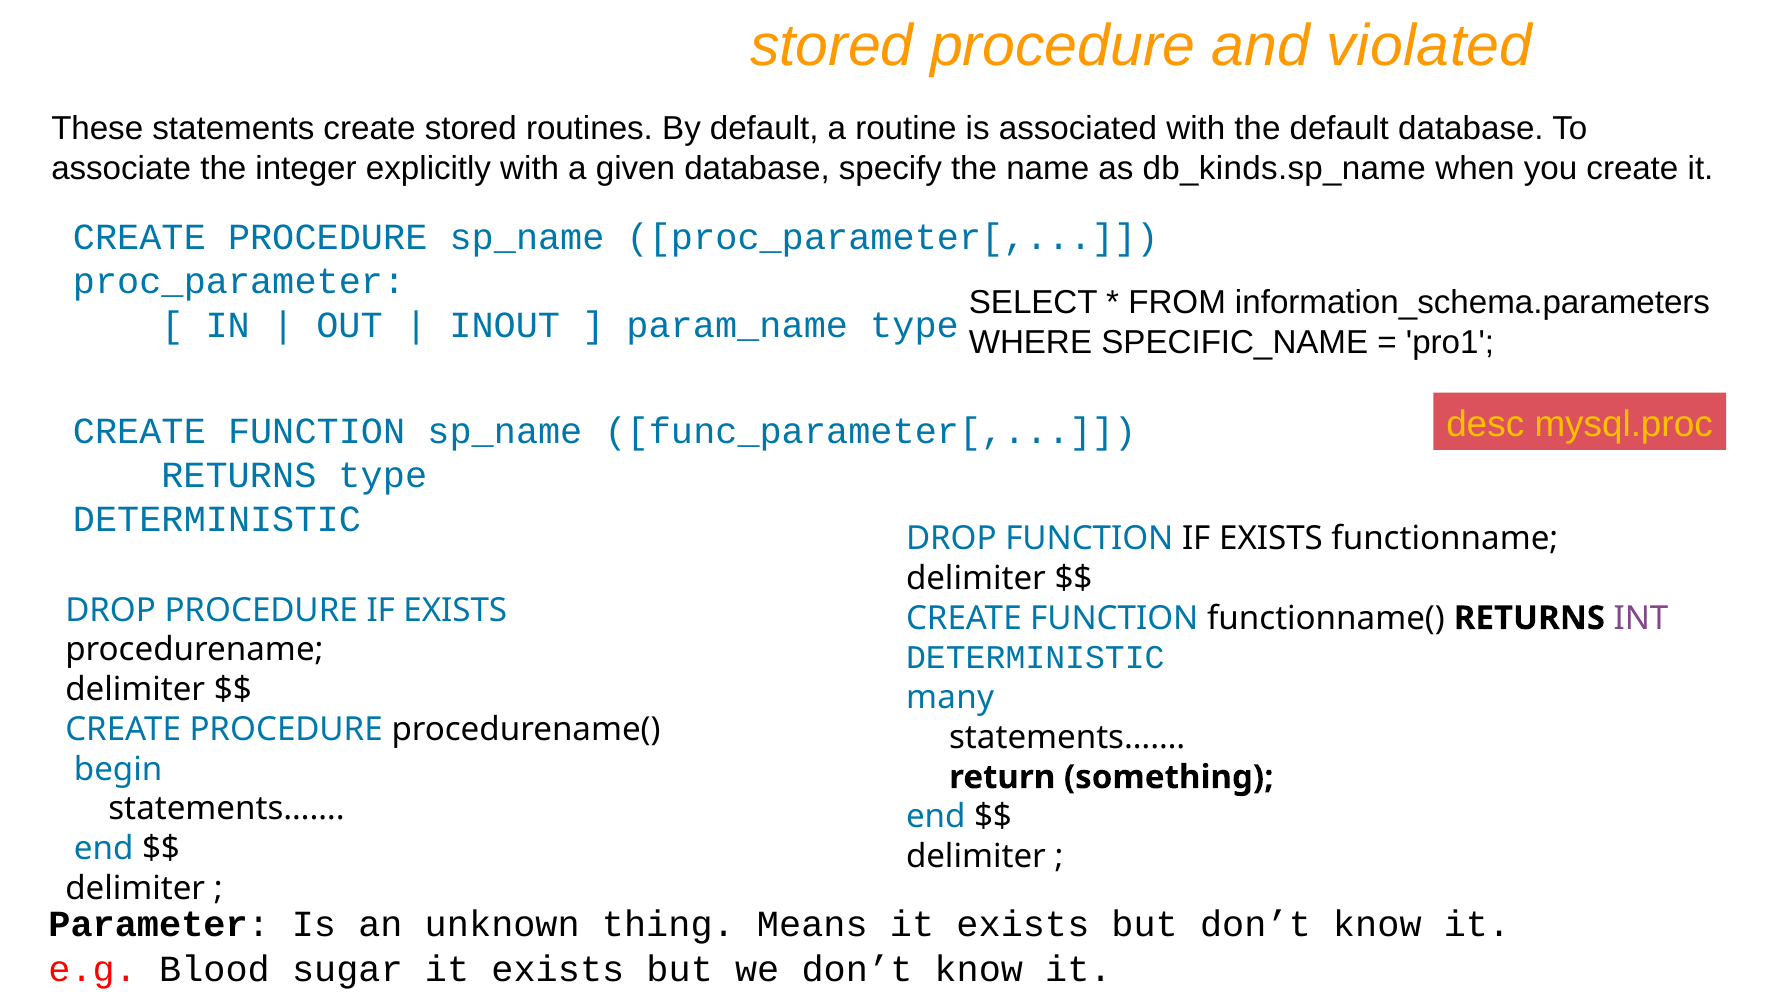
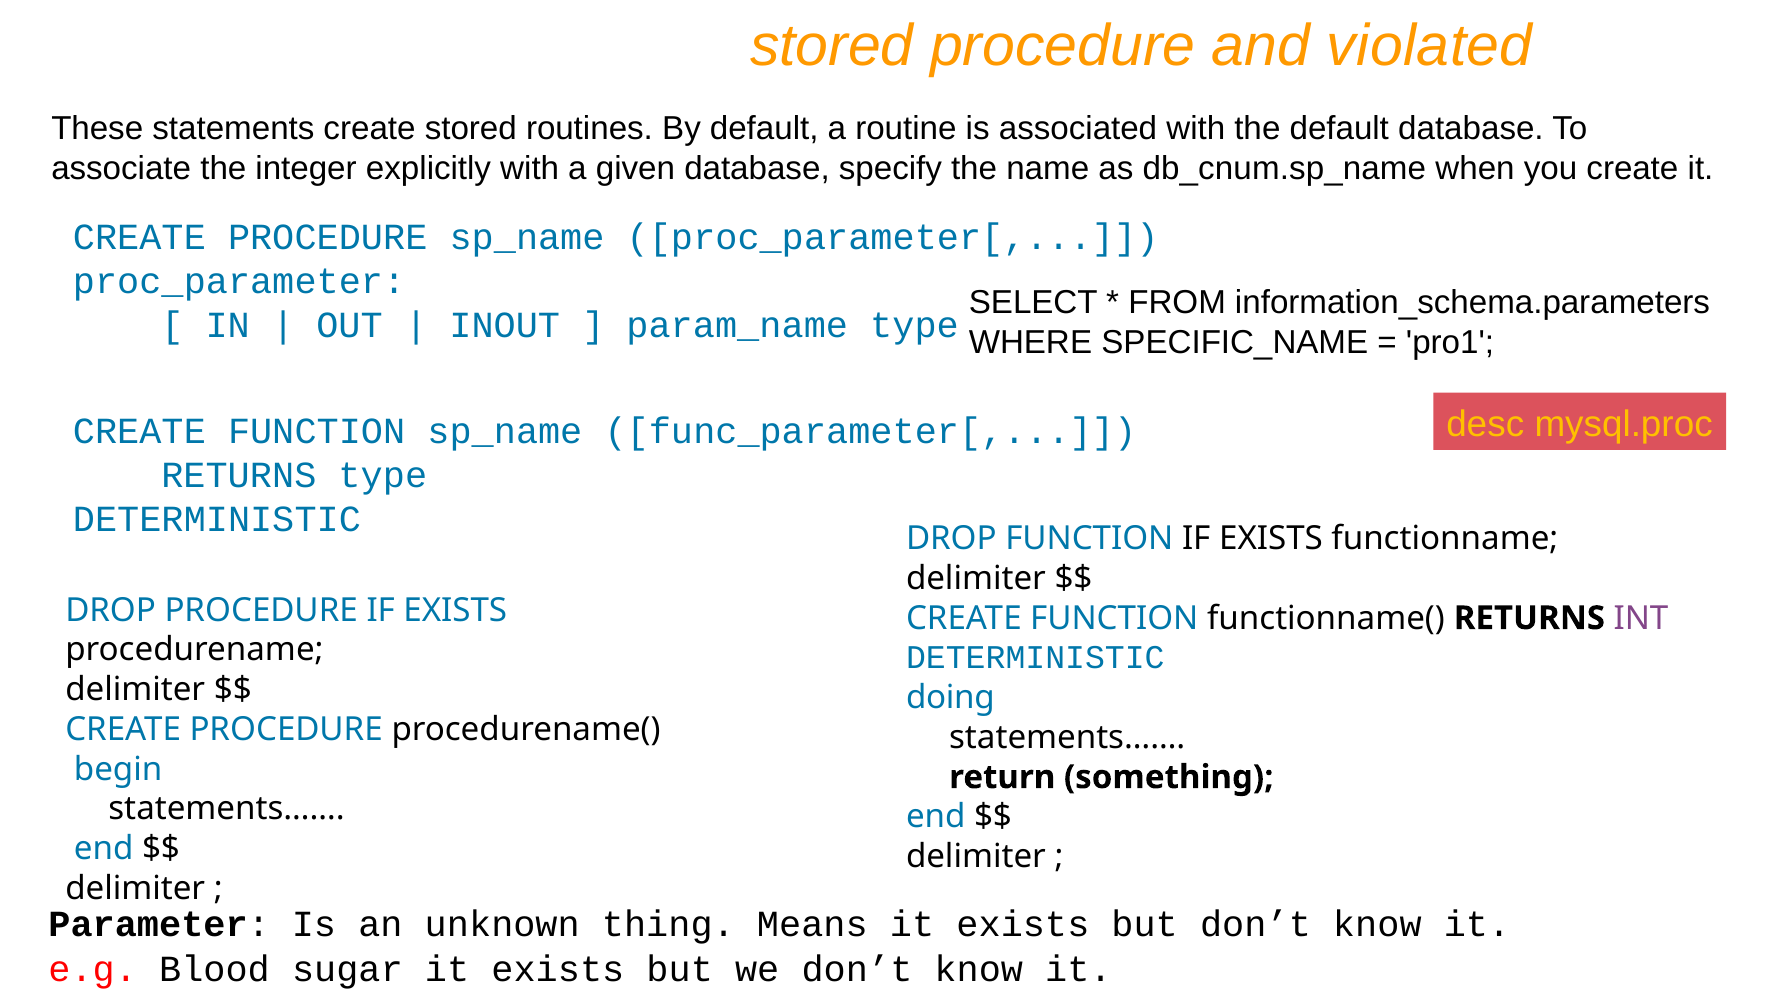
db_kinds.sp_name: db_kinds.sp_name -> db_cnum.sp_name (1284, 169)
many: many -> doing (950, 698)
